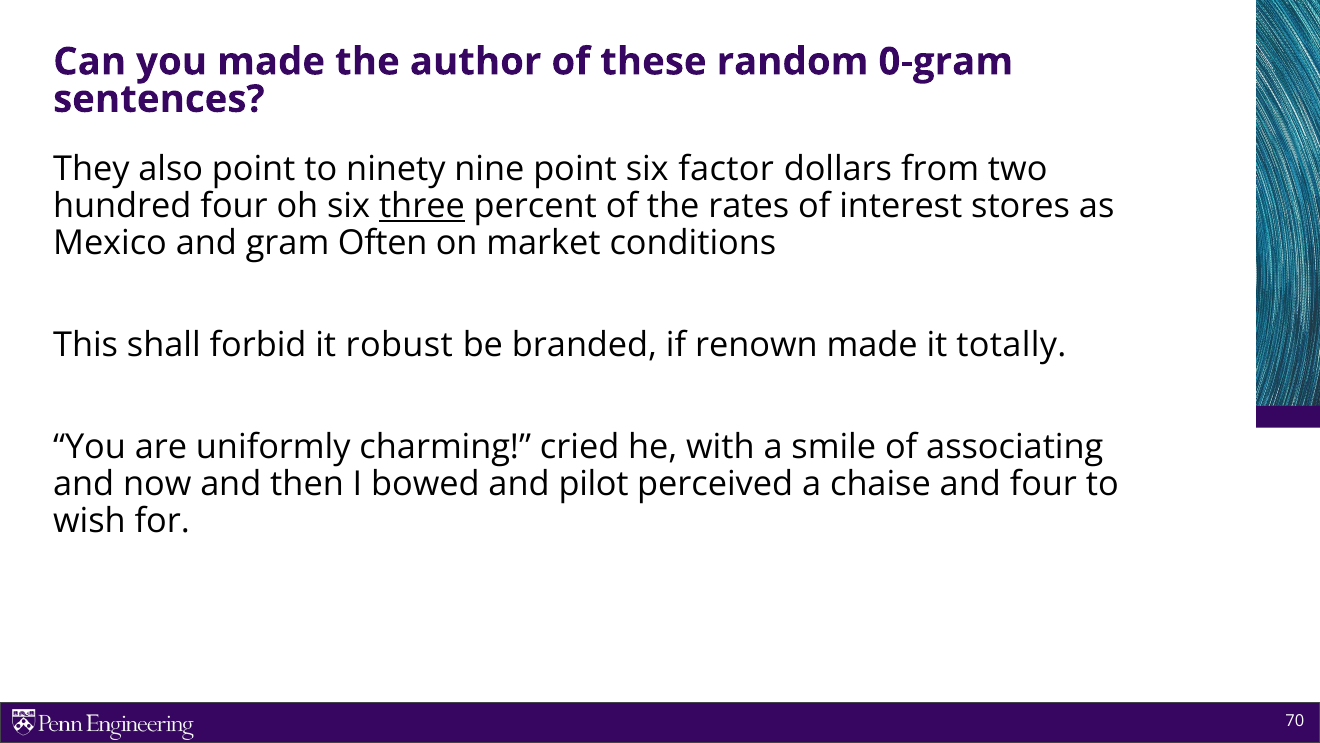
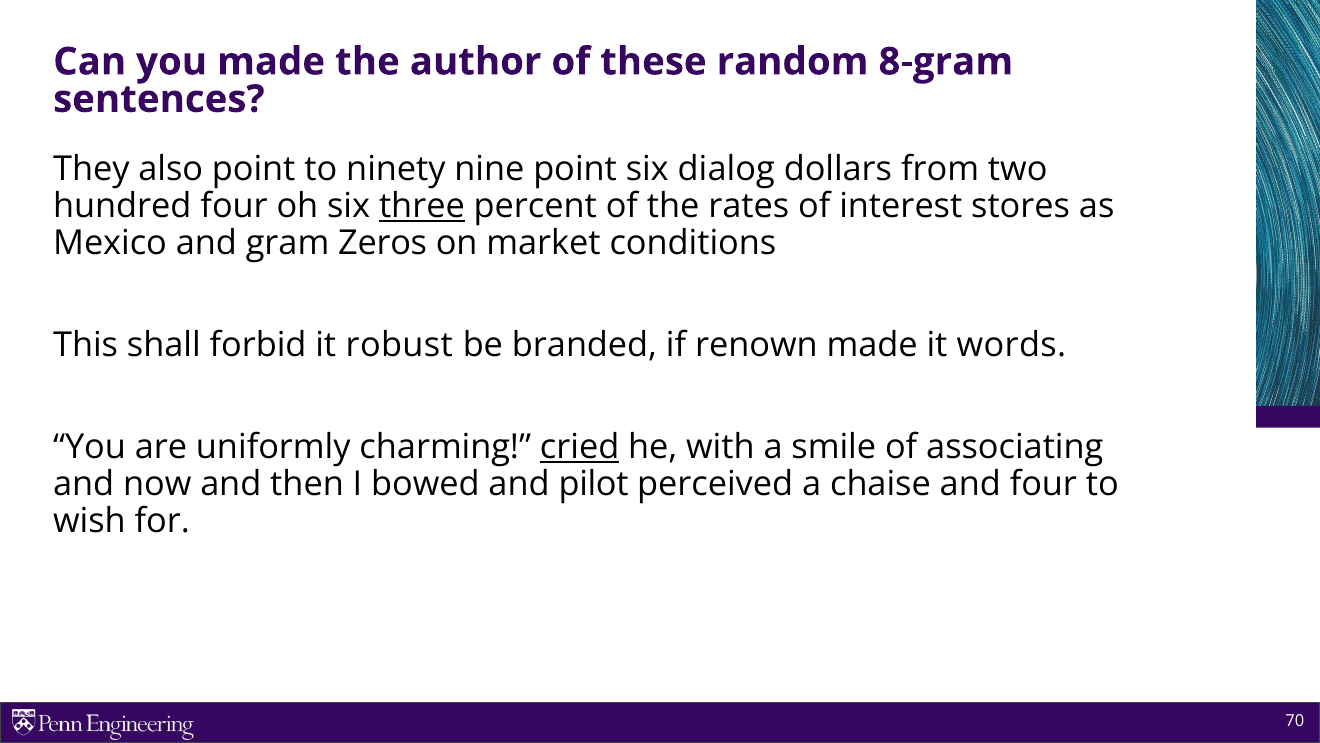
0-gram: 0-gram -> 8-gram (946, 62)
factor: factor -> dialog (726, 169)
Often: Often -> Zeros (383, 243)
totally: totally -> words (1011, 345)
cried underline: none -> present (580, 447)
